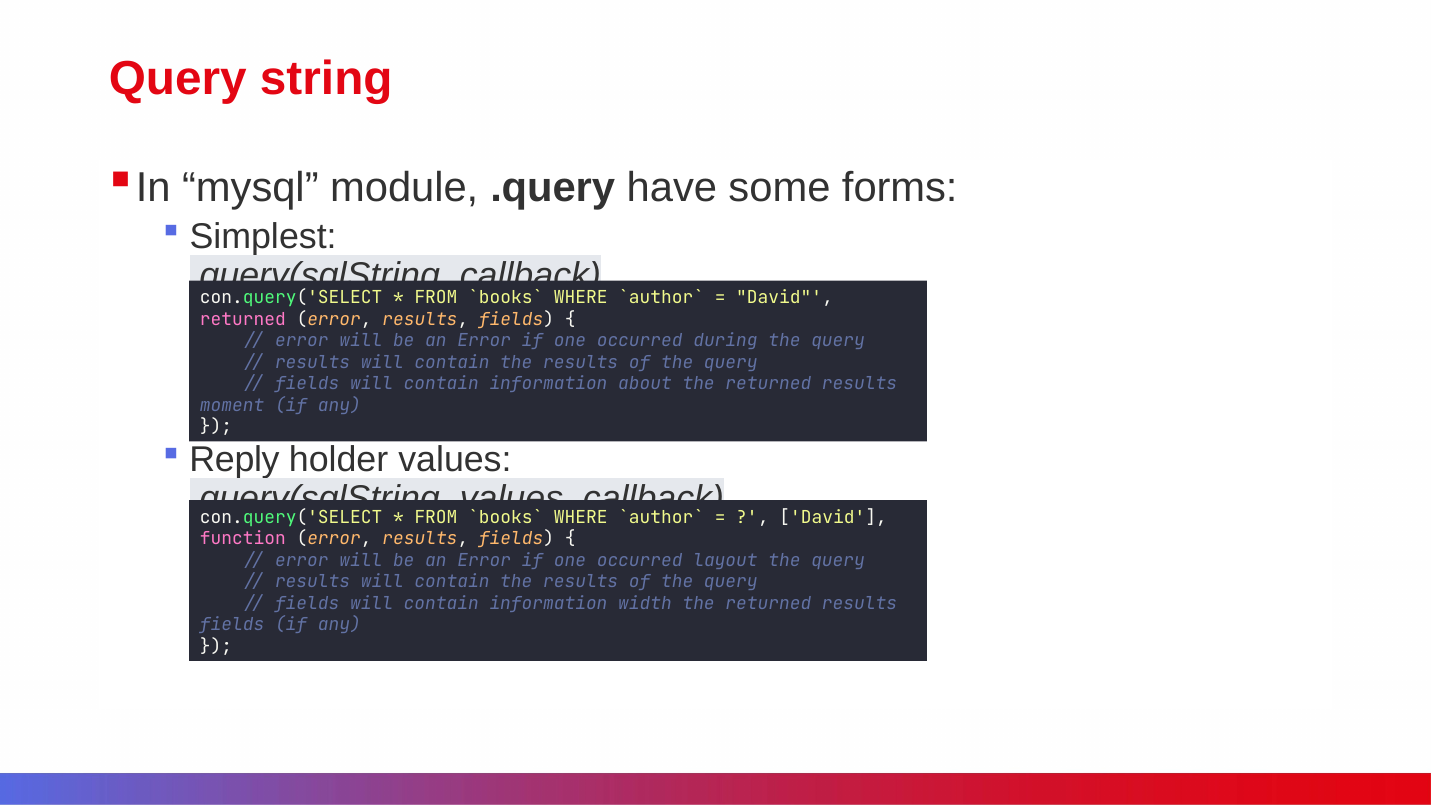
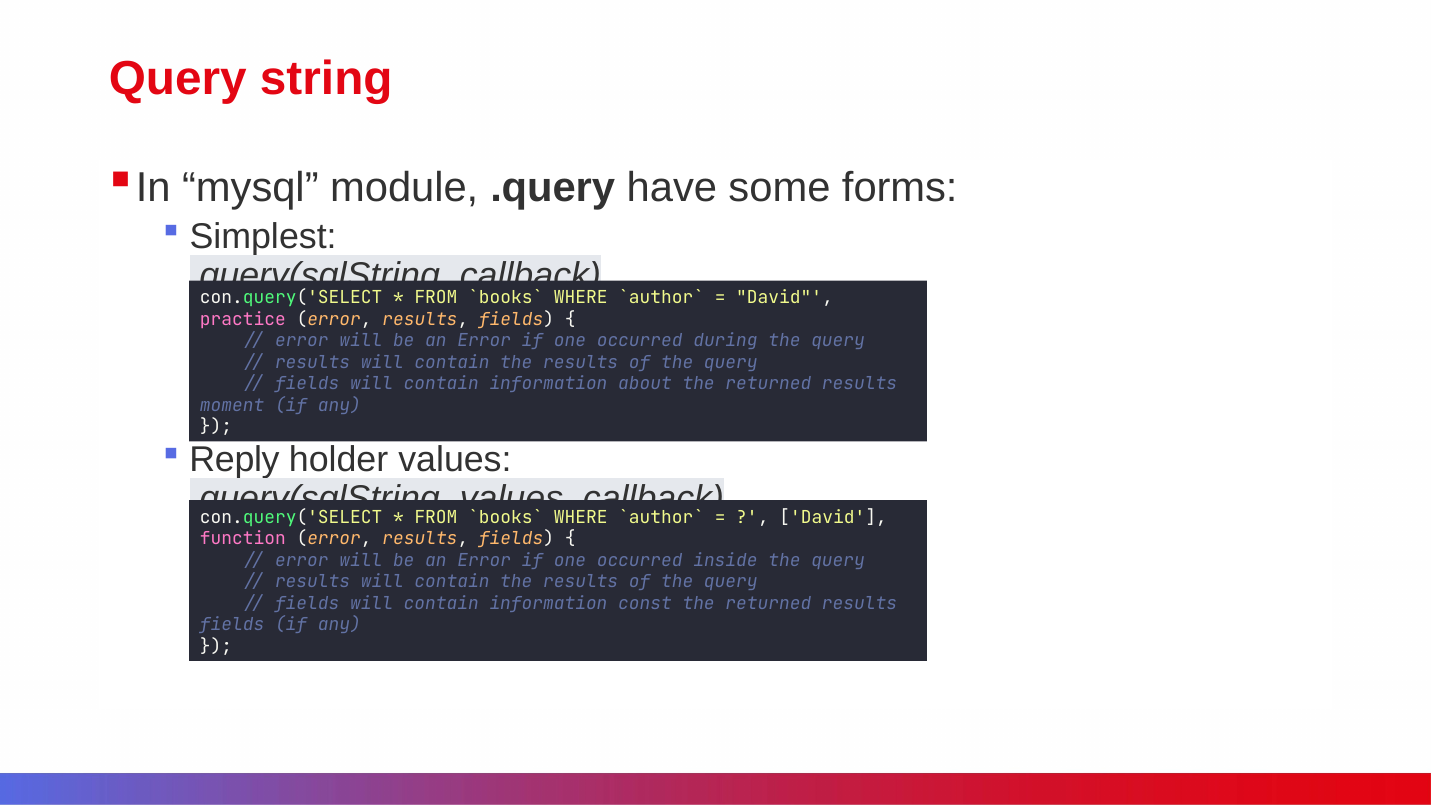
returned: returned -> practice (243, 319)
layout: layout -> inside (725, 560)
width: width -> const (645, 603)
